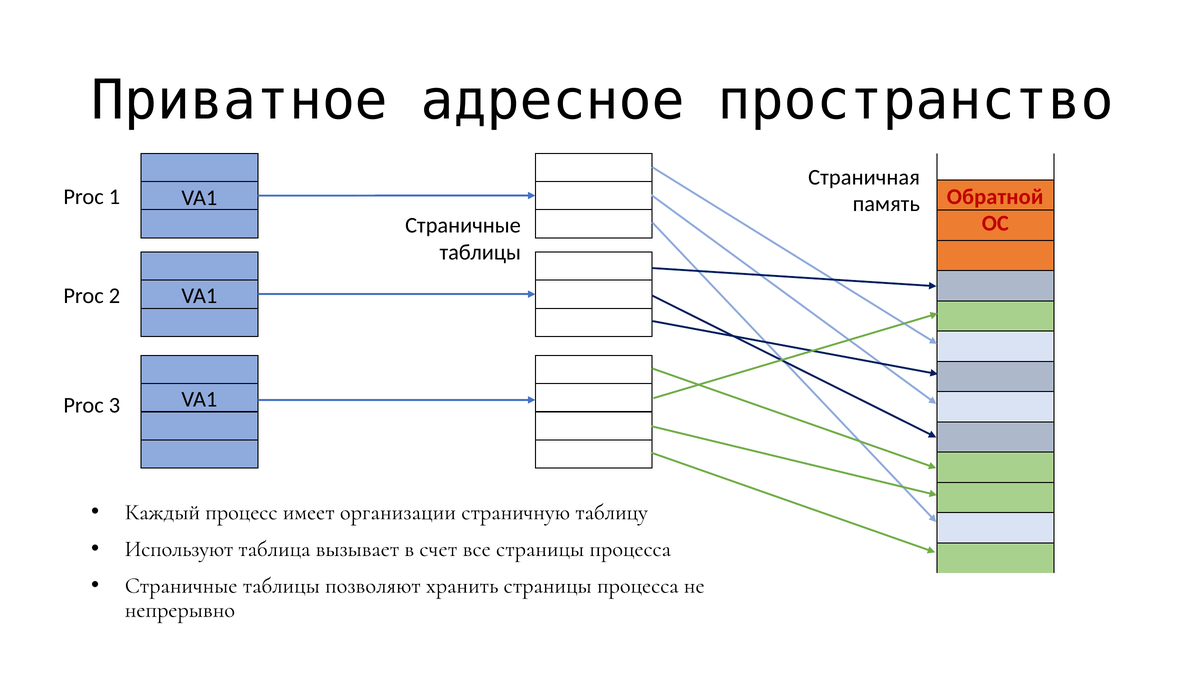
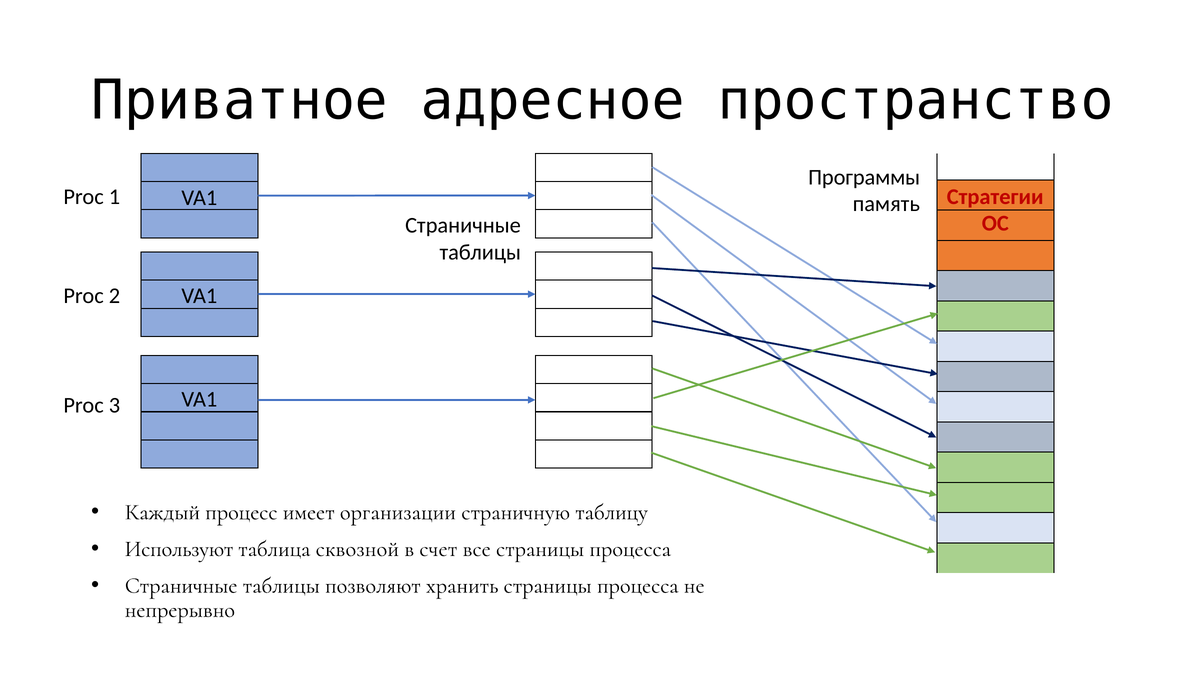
Страничная: Страничная -> Программы (864, 177)
Обратной: Обратной -> Стратегии (995, 197)
вызывает: вызывает -> сквозной (357, 548)
